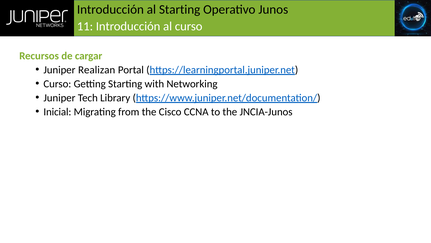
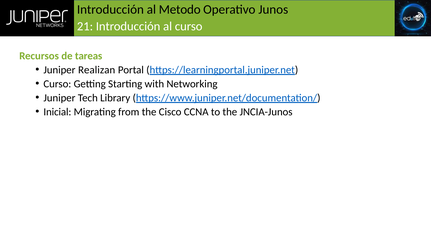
al Starting: Starting -> Metodo (180, 9)
11: 11 -> 21 (85, 26)
cargar: cargar -> tareas (89, 56)
